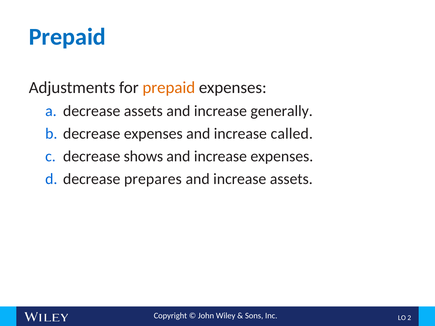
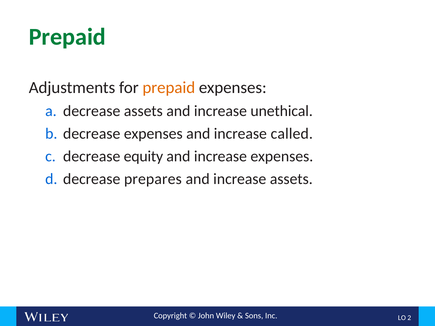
Prepaid colour: blue -> green (67, 37)
generally: generally -> unethical (282, 111)
shows: shows -> equity (143, 156)
